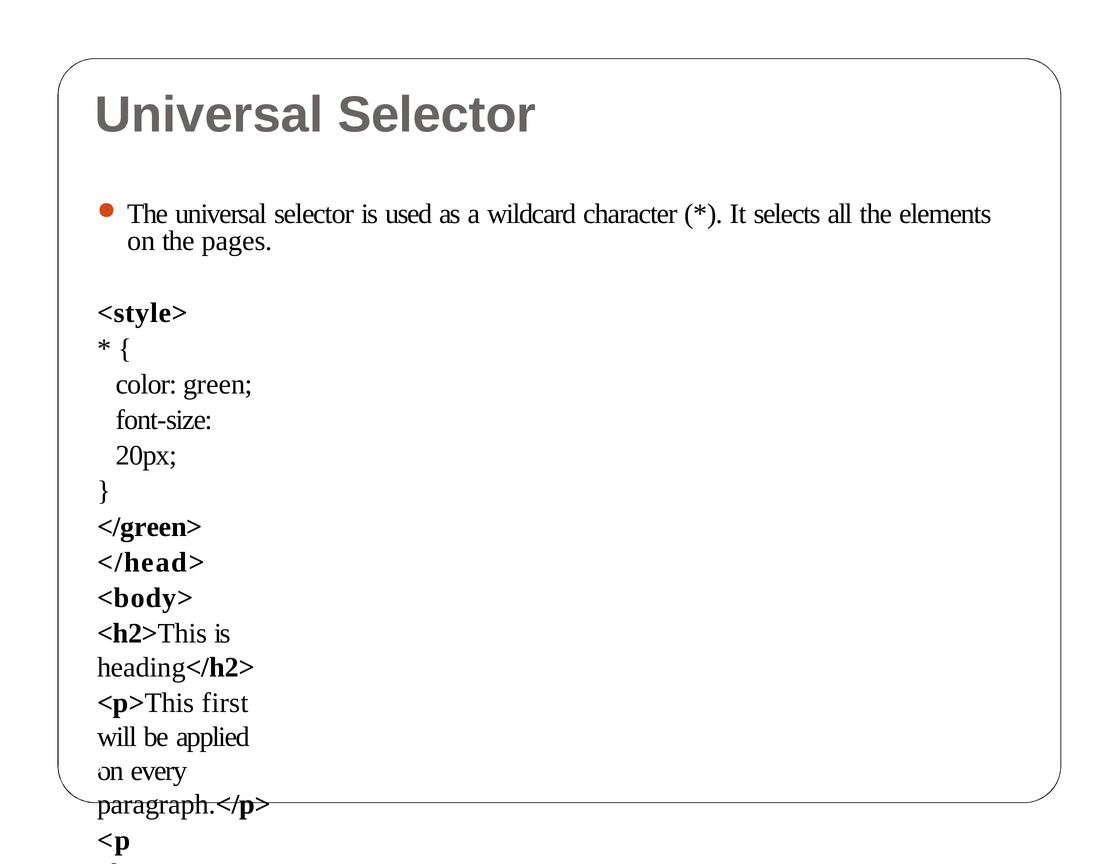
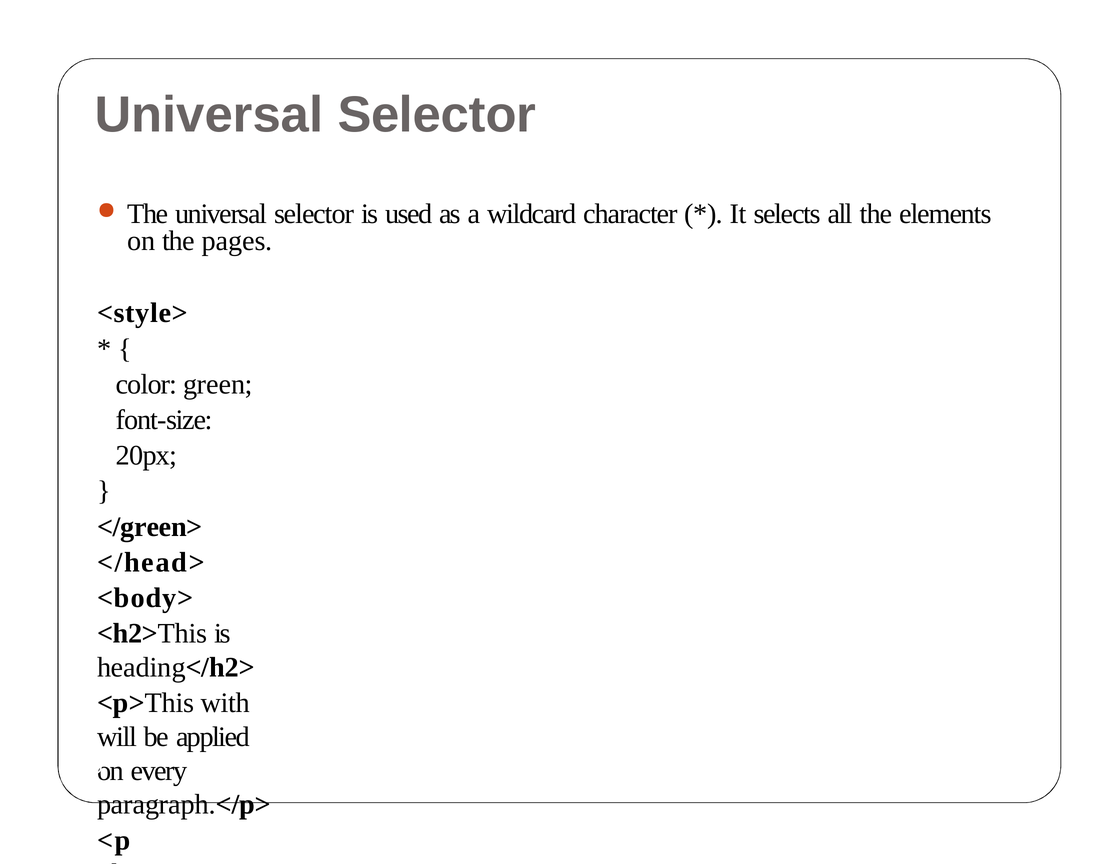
first: first -> with (225, 703)
